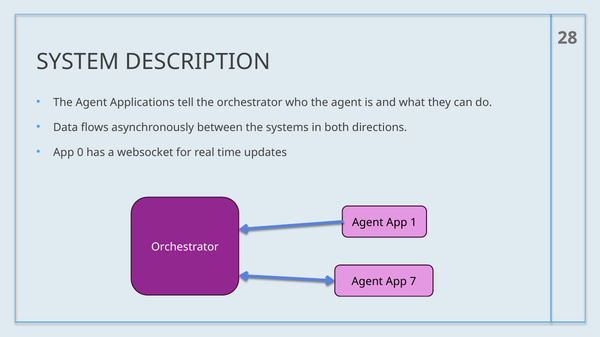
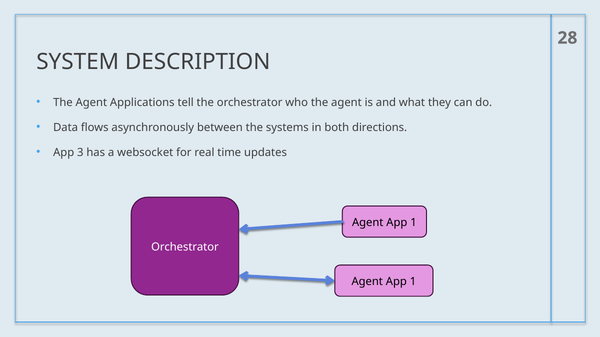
0: 0 -> 3 (80, 153)
7: 7 -> 1 (413, 282)
